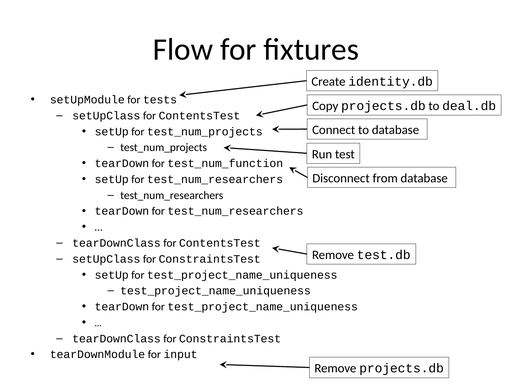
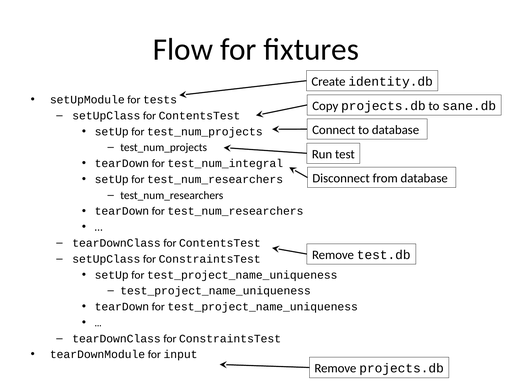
deal.db: deal.db -> sane.db (469, 106)
test_num_function: test_num_function -> test_num_integral (225, 163)
